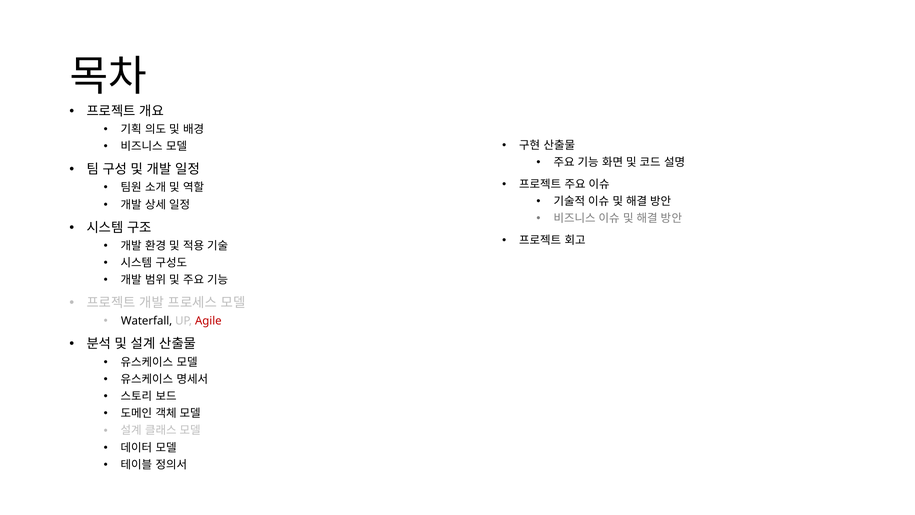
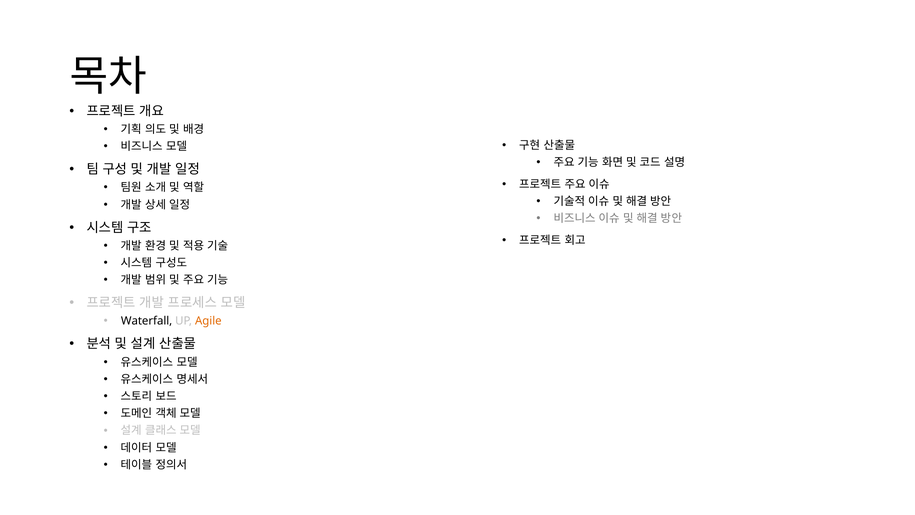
Agile colour: red -> orange (208, 321)
